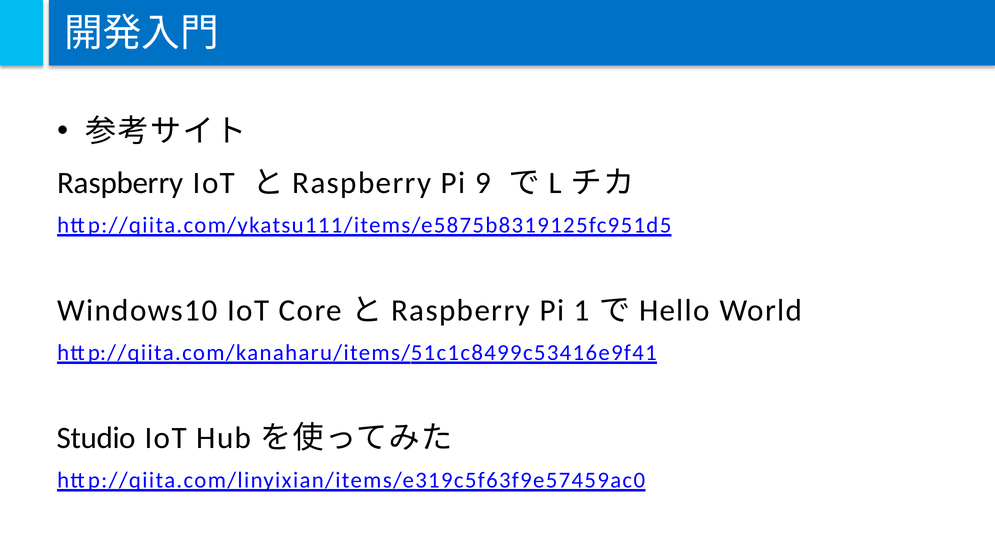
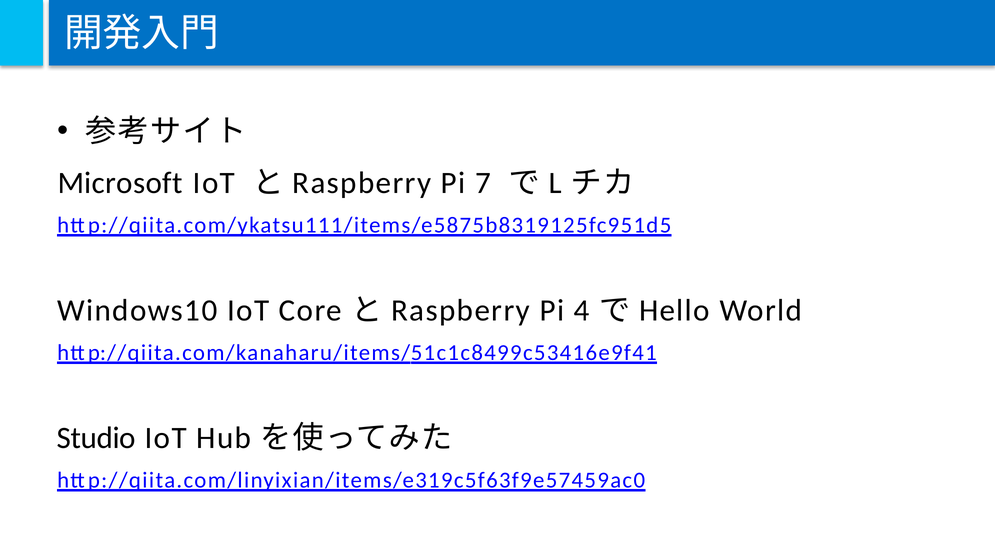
Raspberry: Raspberry -> Microsoft (120, 183)
9: 9 -> 7 (483, 183)
1: 1 -> 4 (582, 311)
